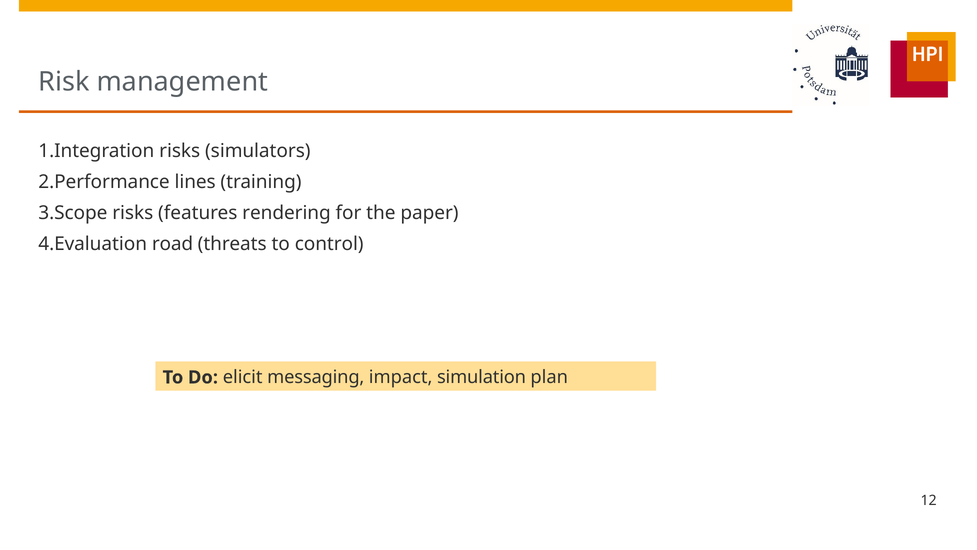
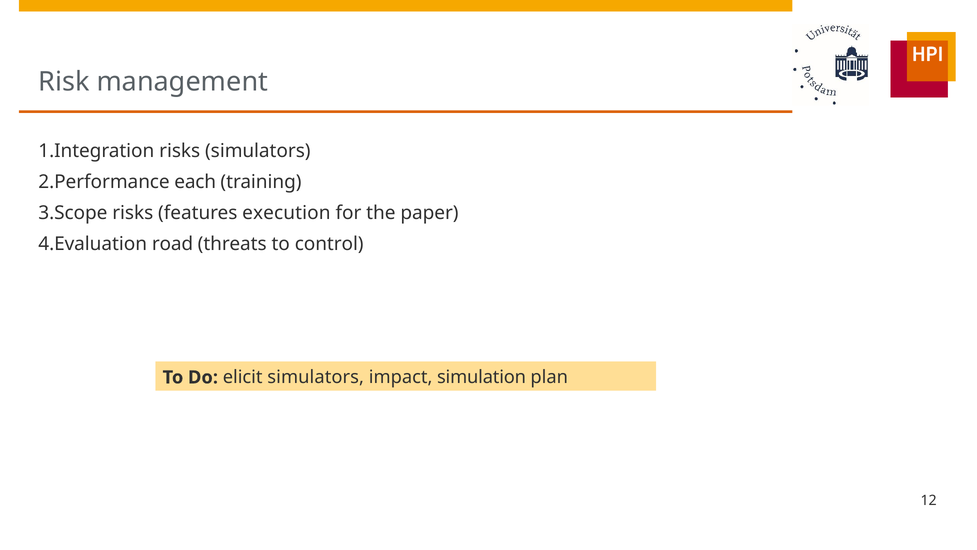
lines: lines -> each (195, 182)
rendering: rendering -> execution (286, 213)
elicit messaging: messaging -> simulators (316, 377)
